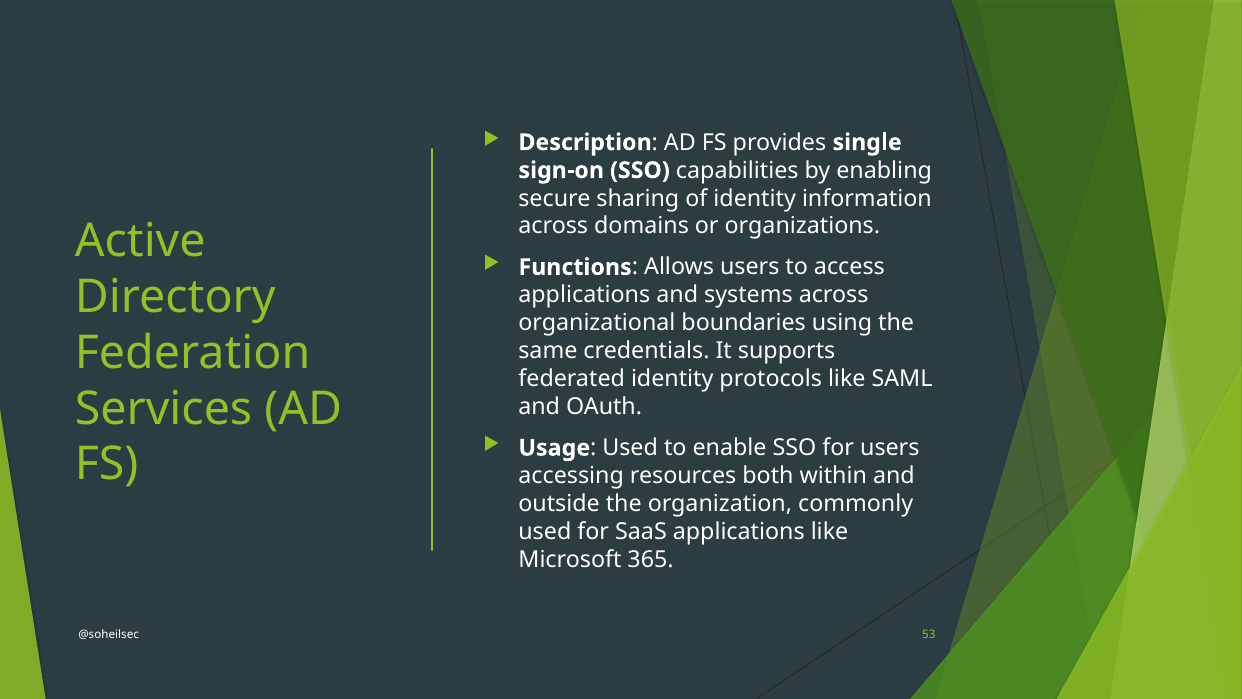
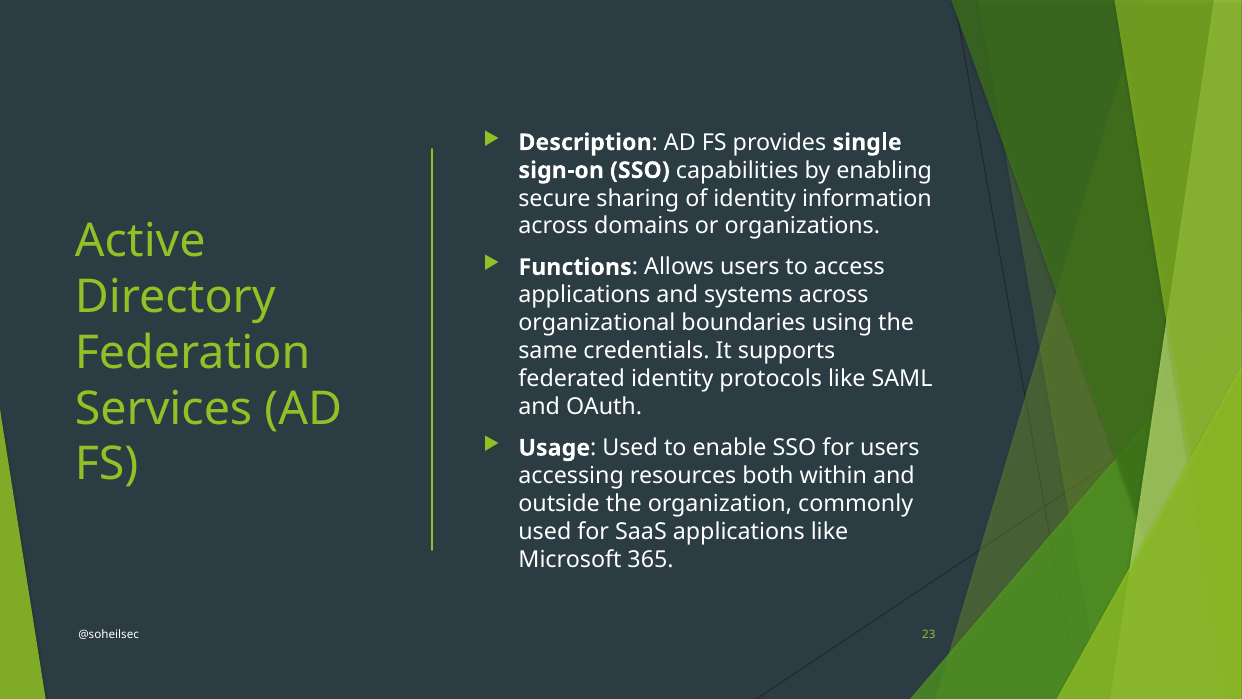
53: 53 -> 23 (929, 634)
